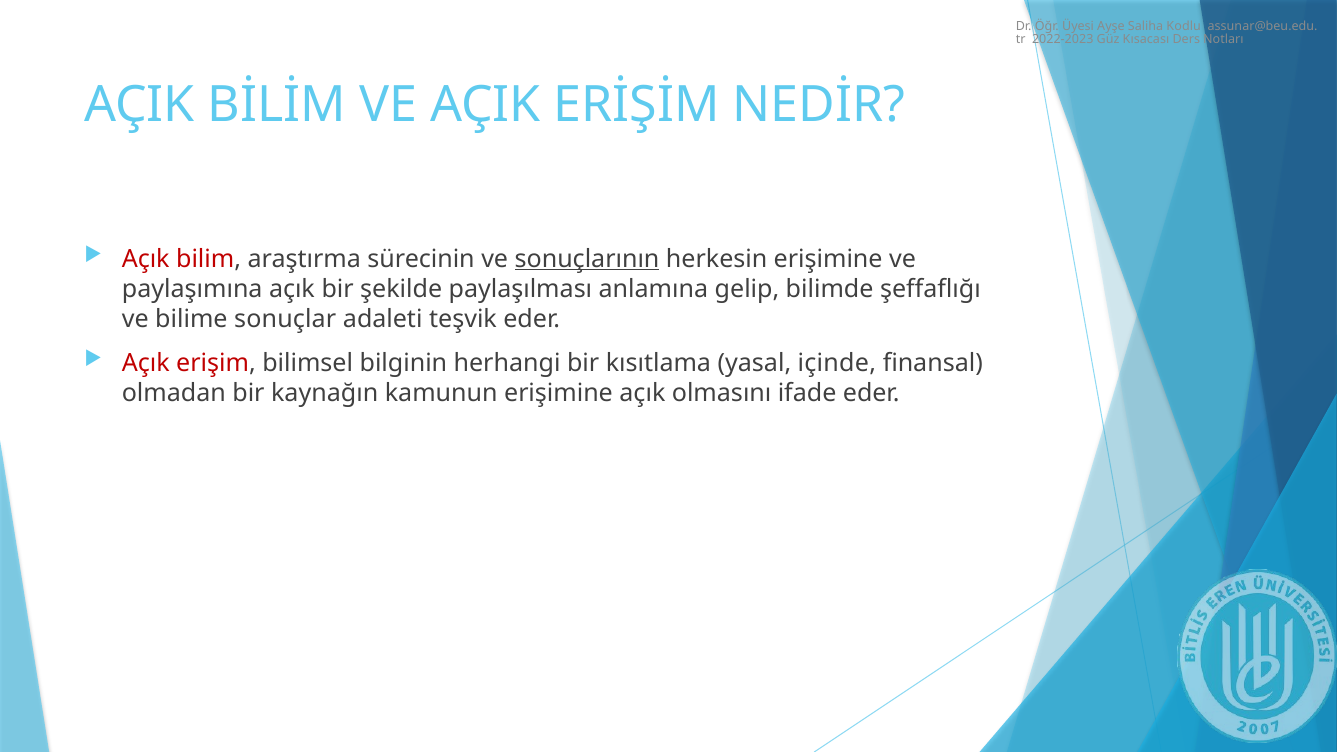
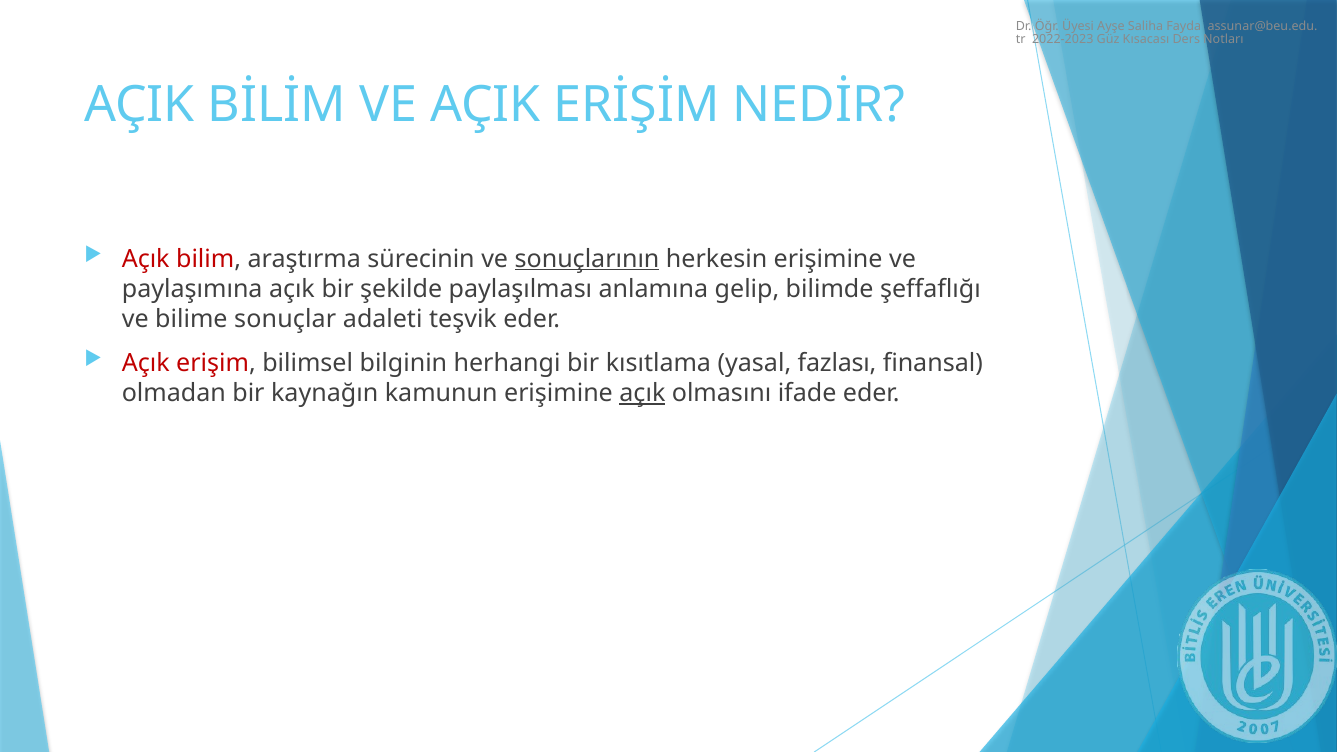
Kodlu: Kodlu -> Fayda (1184, 27)
içinde: içinde -> fazlası (837, 363)
açık underline: none -> present (642, 393)
